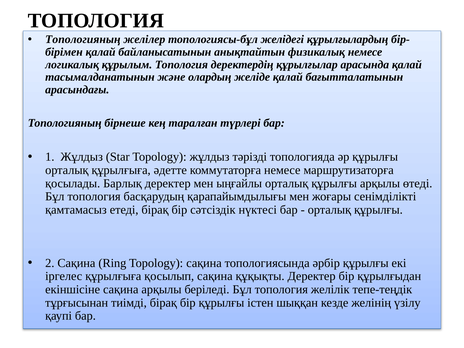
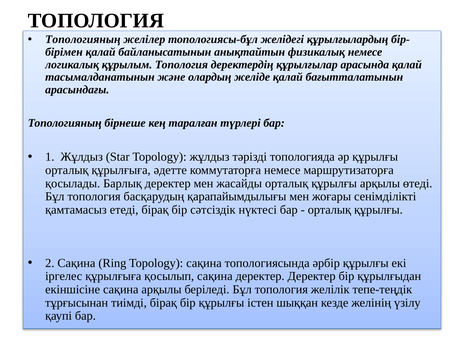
ыңғайлы: ыңғайлы -> жасайды (239, 183)
сақина құқықты: құқықты -> деректер (260, 276)
